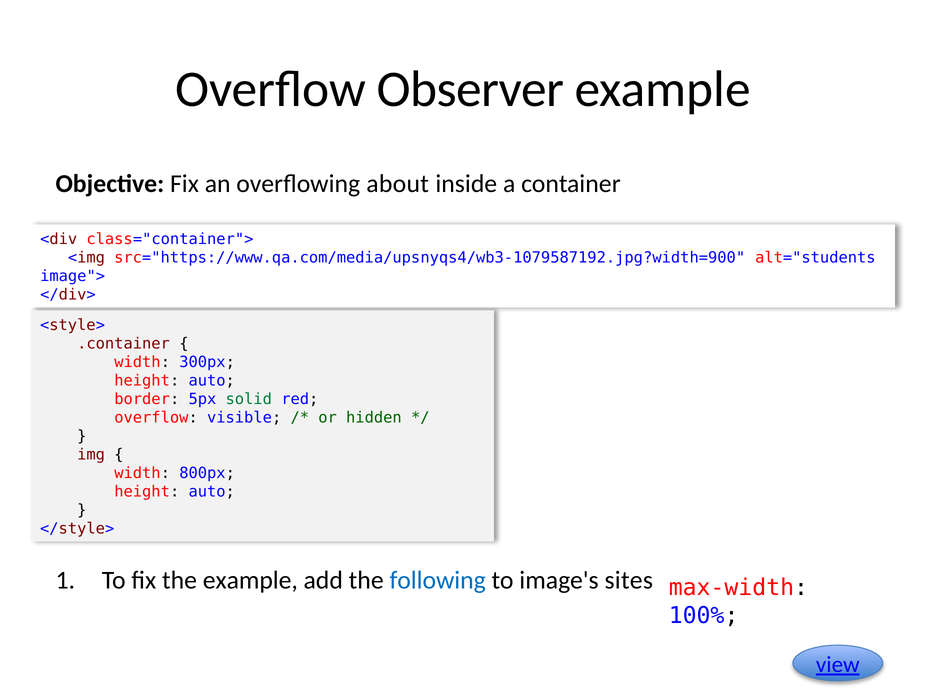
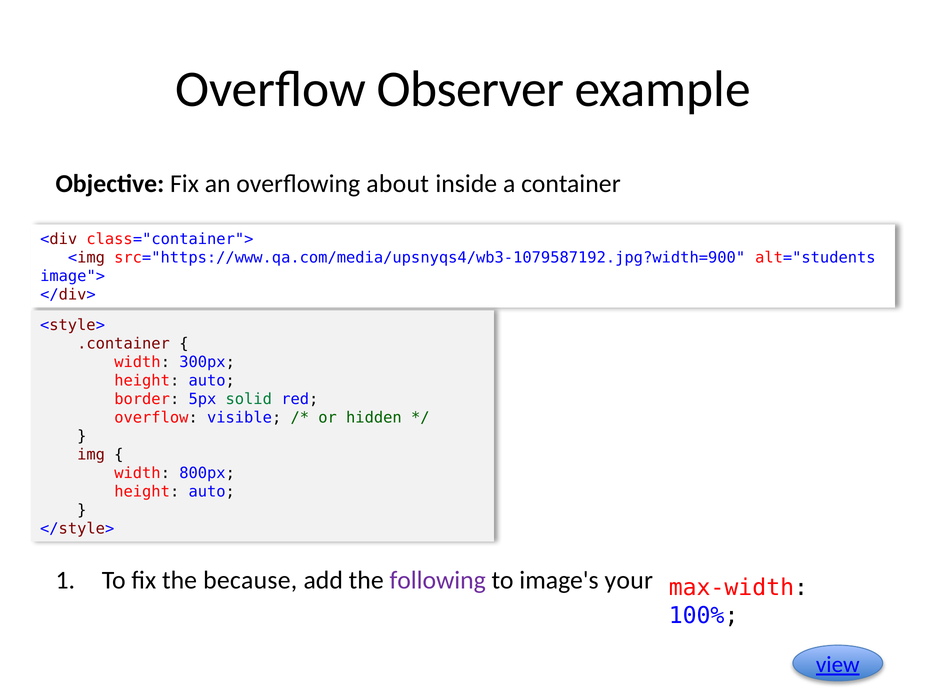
the example: example -> because (250, 581)
following colour: blue -> purple (438, 581)
sites: sites -> your (629, 581)
